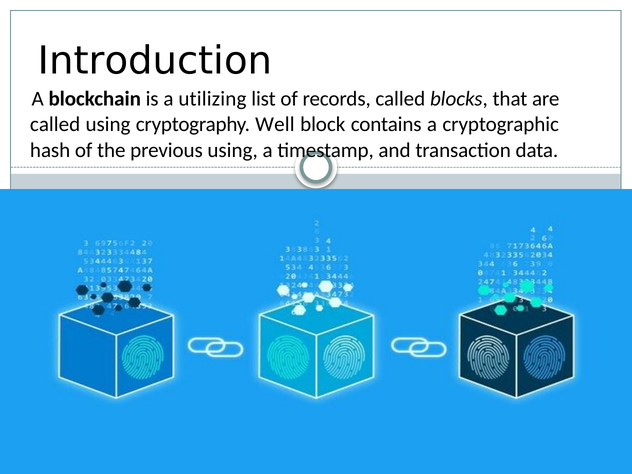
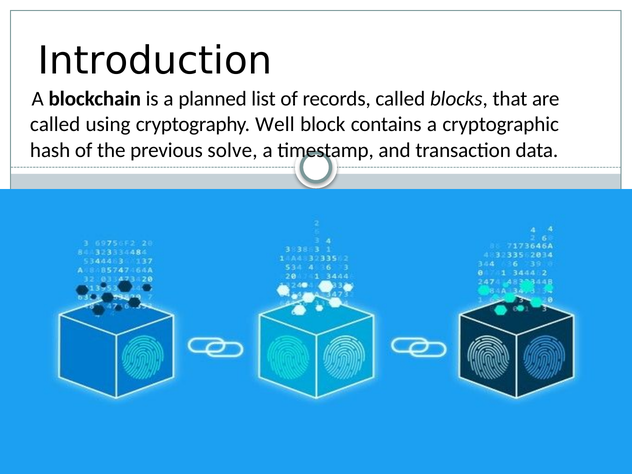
utilizing: utilizing -> planned (213, 99)
previous using: using -> solve (233, 150)
